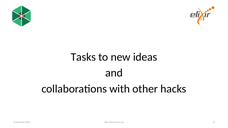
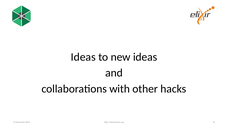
Tasks: Tasks -> Ideas (83, 57)
